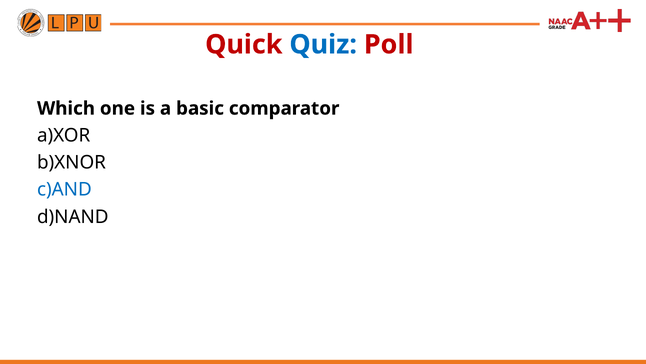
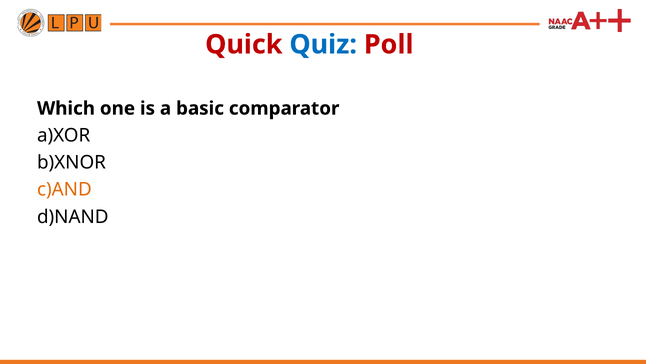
c)AND colour: blue -> orange (64, 189)
